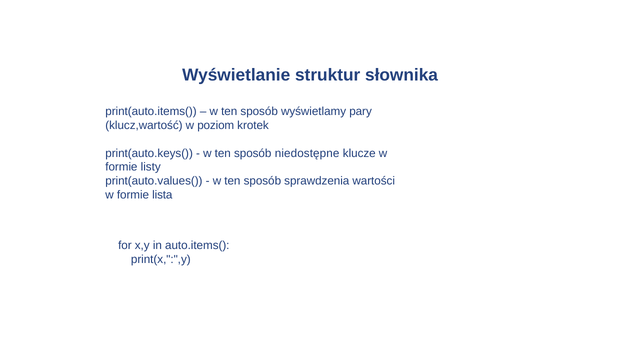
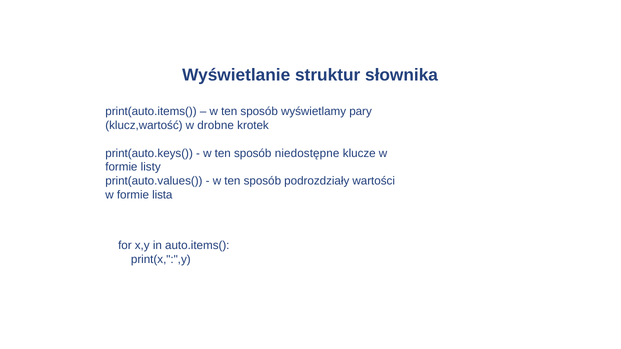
poziom: poziom -> drobne (216, 125)
sprawdzenia: sprawdzenia -> podrozdziały (317, 181)
